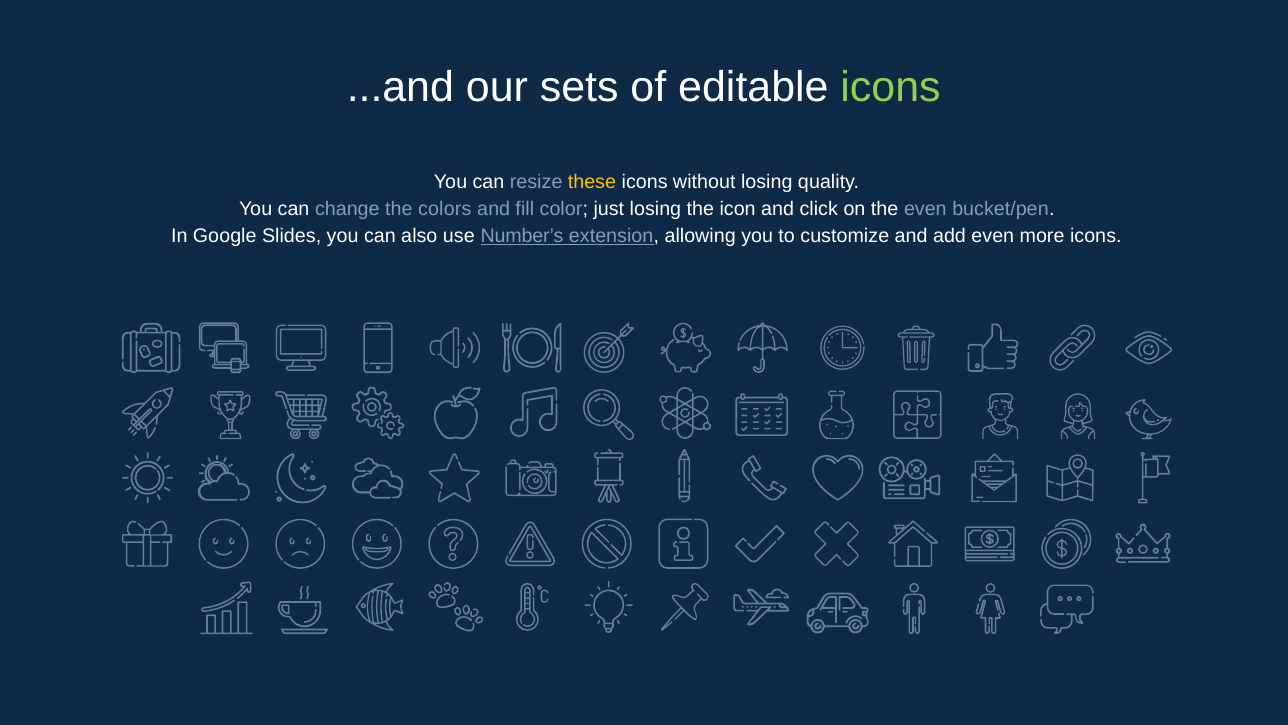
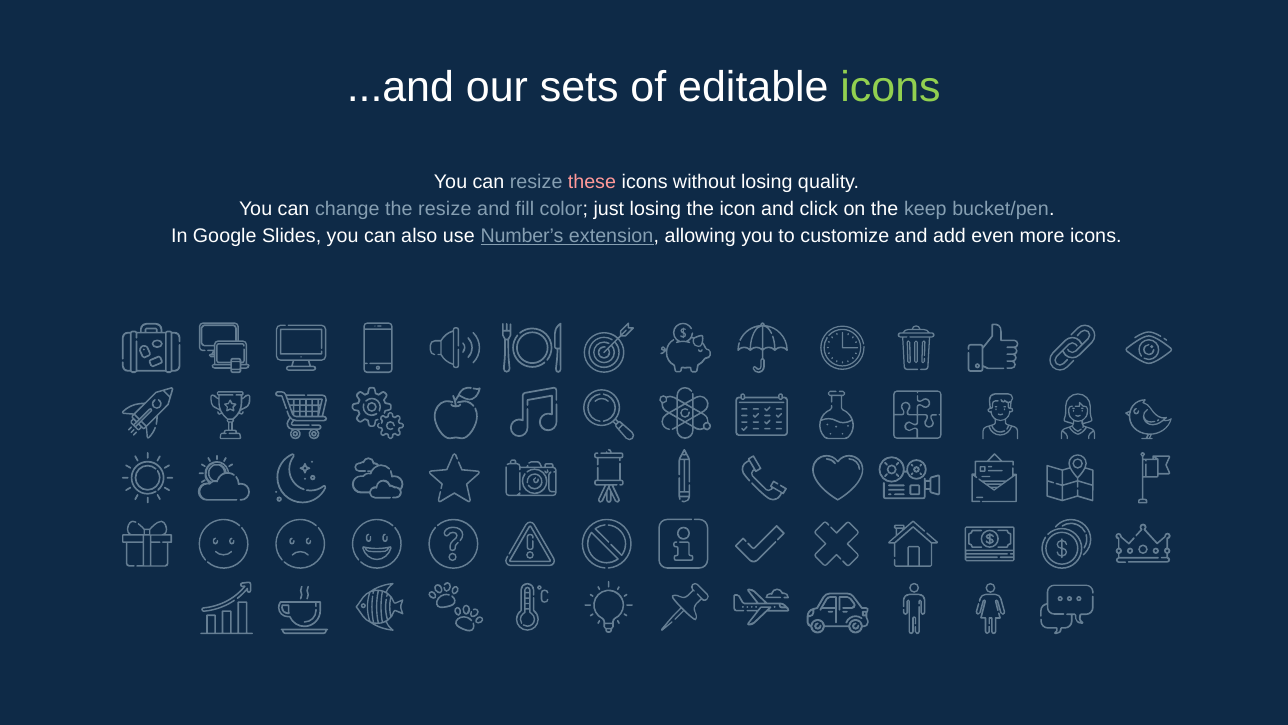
these colour: yellow -> pink (592, 182)
the colors: colors -> resize (445, 209)
the even: even -> keep (925, 209)
